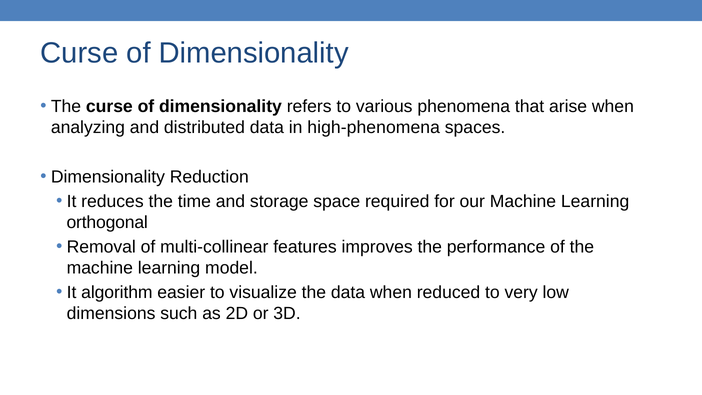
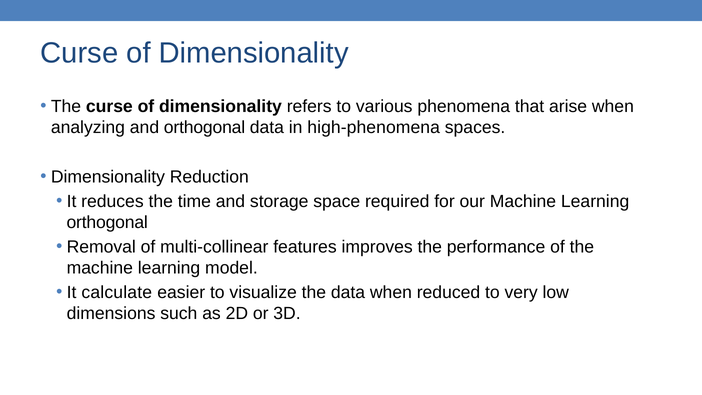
and distributed: distributed -> orthogonal (205, 128)
algorithm: algorithm -> calculate (117, 293)
